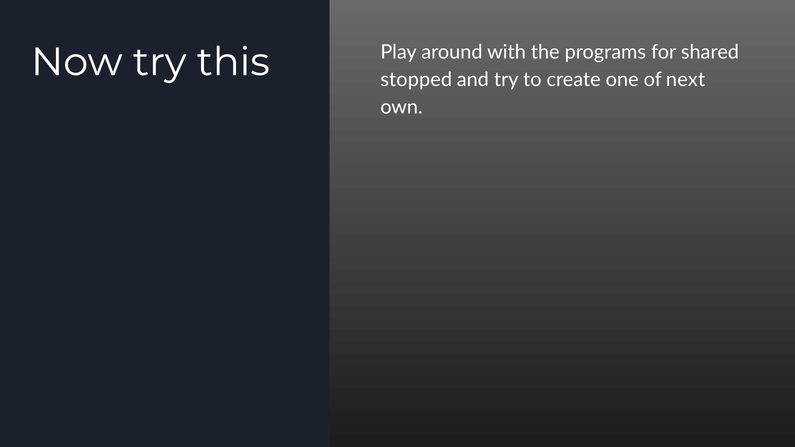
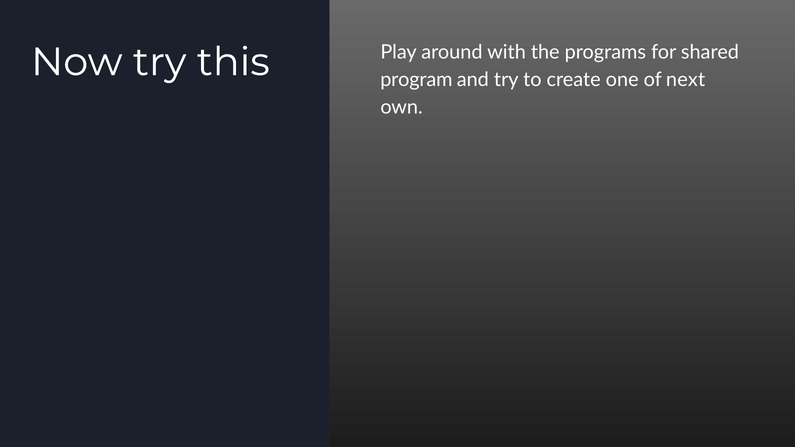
stopped: stopped -> program (416, 80)
